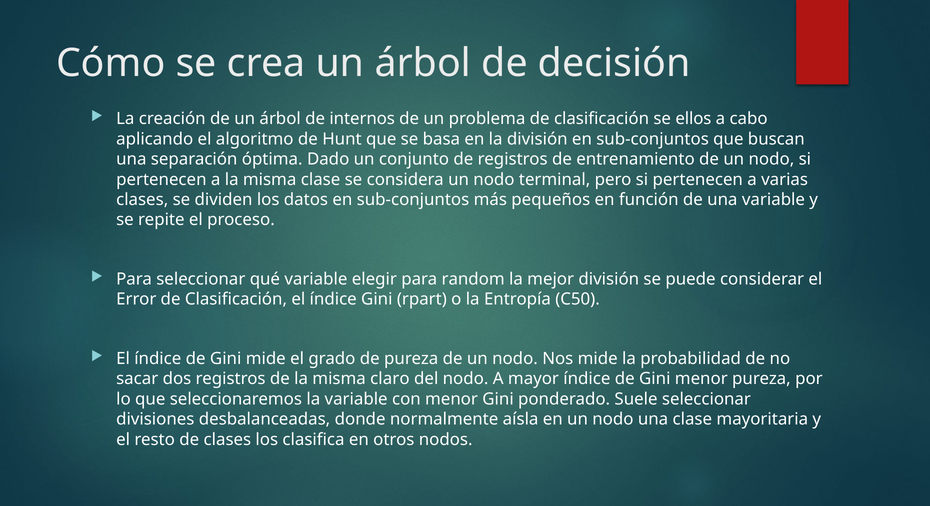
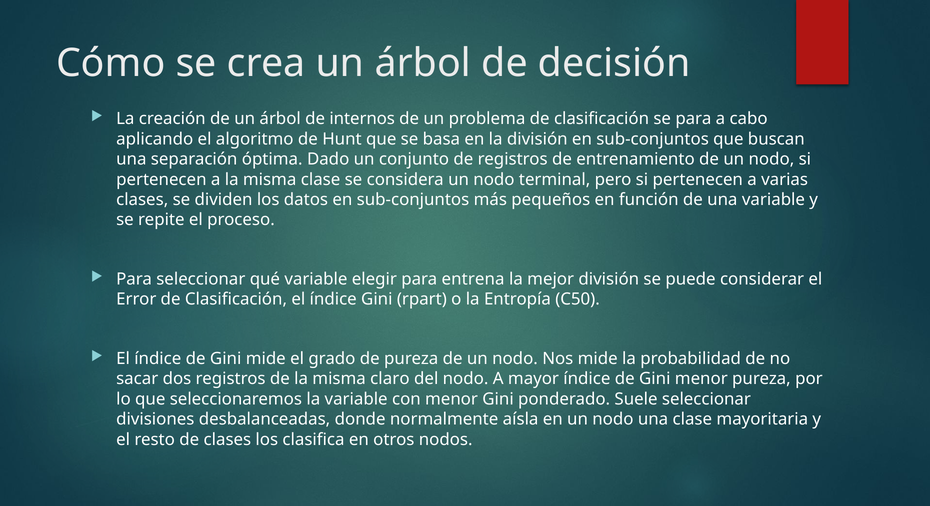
se ellos: ellos -> para (693, 119)
random: random -> entrena (473, 279)
